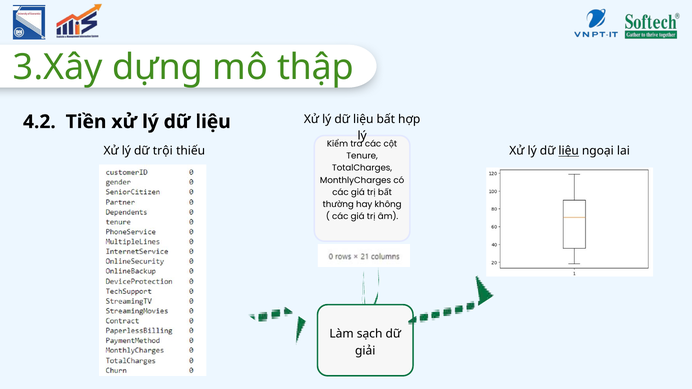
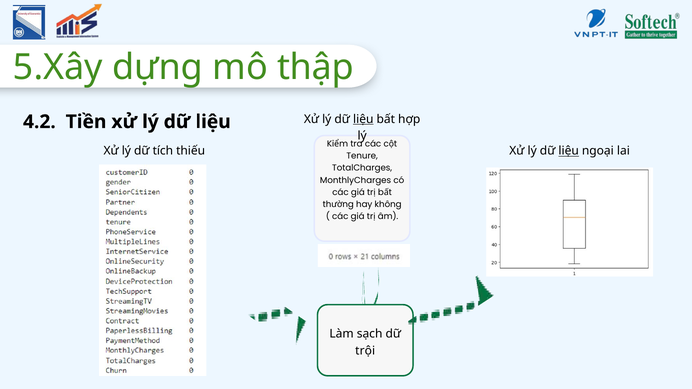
3.Xây: 3.Xây -> 5.Xây (58, 67)
liệu underline: none -> present (363, 119)
trội: trội -> tích (163, 151)
giải: giải -> trội (365, 351)
